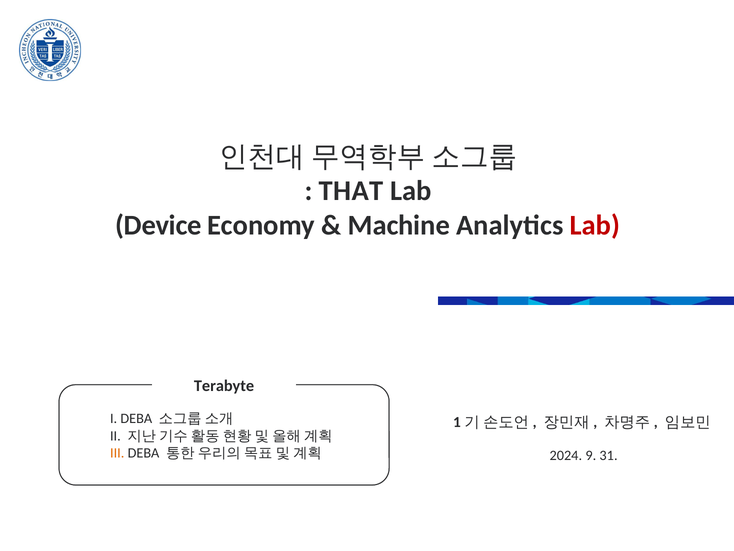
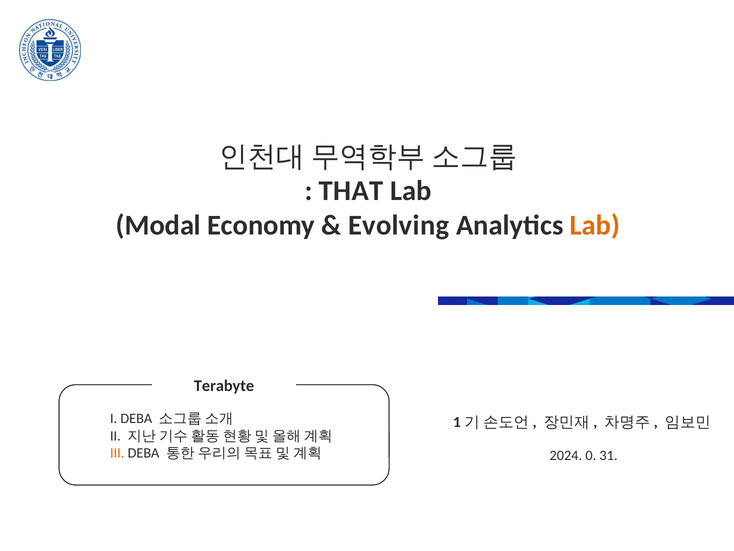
Device: Device -> Modal (158, 225)
Machine: Machine -> Evolving (399, 225)
Lab colour: red -> orange (595, 225)
9: 9 -> 0 (591, 455)
